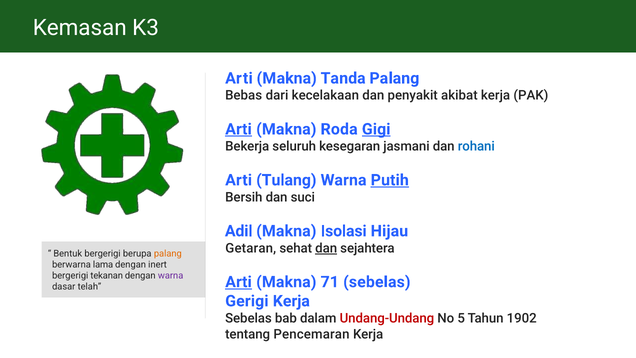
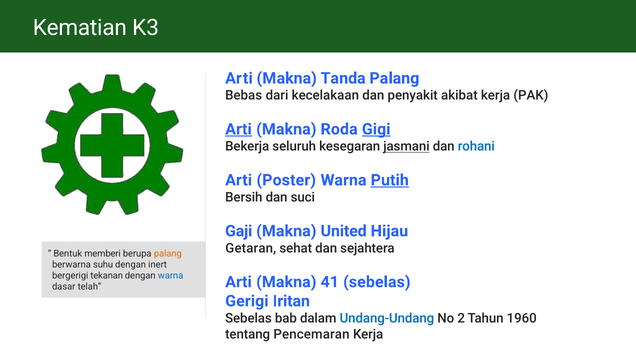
Kemasan: Kemasan -> Kematian (80, 28)
jasmani underline: none -> present (406, 146)
Tulang: Tulang -> Poster (286, 180)
Adil: Adil -> Gaji (239, 231)
Isolasi: Isolasi -> United (344, 231)
dan underline: present -> none (326, 248)
Bentuk bergerigi: bergerigi -> memberi (103, 253)
lama: lama -> suhu (103, 264)
warna colour: purple -> blue (171, 276)
Arti underline: present -> none (239, 282)
71: 71 -> 41 (330, 282)
Gerigi Kerja: Kerja -> Iritan (291, 301)
Undang-Undang colour: red -> blue (387, 318)
5: 5 -> 2 (461, 318)
1902: 1902 -> 1960 (522, 318)
